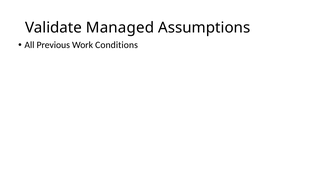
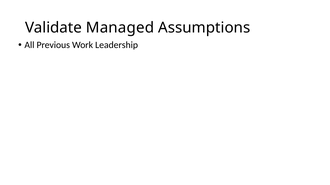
Conditions: Conditions -> Leadership (117, 45)
